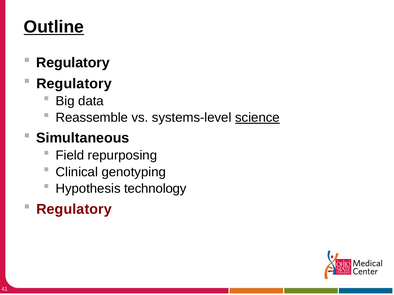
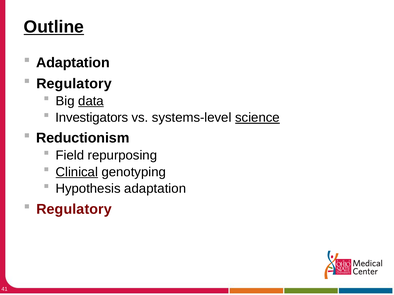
Regulatory: Regulatory -> Adaptation (73, 63)
data underline: none -> present (91, 101)
Reassemble: Reassemble -> Investigators (92, 118)
Simultaneous: Simultaneous -> Reductionism (83, 138)
Clinical underline: none -> present (77, 172)
Hypothesis technology: technology -> adaptation (155, 189)
